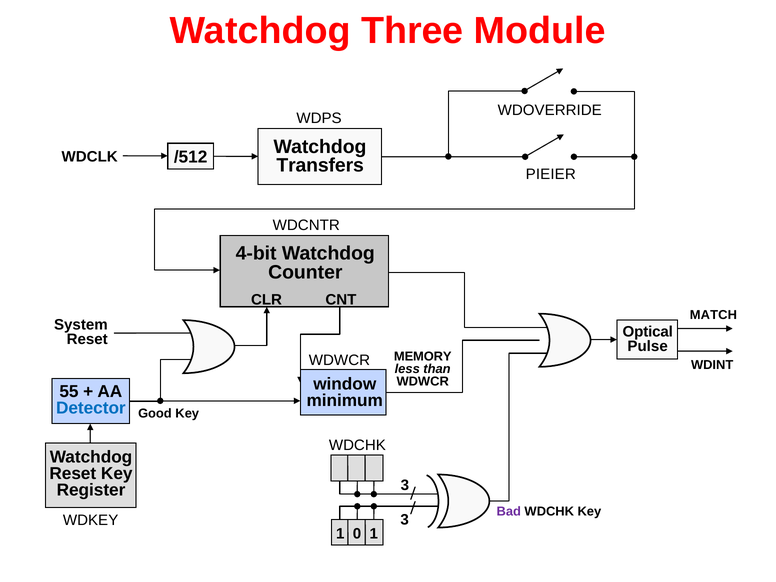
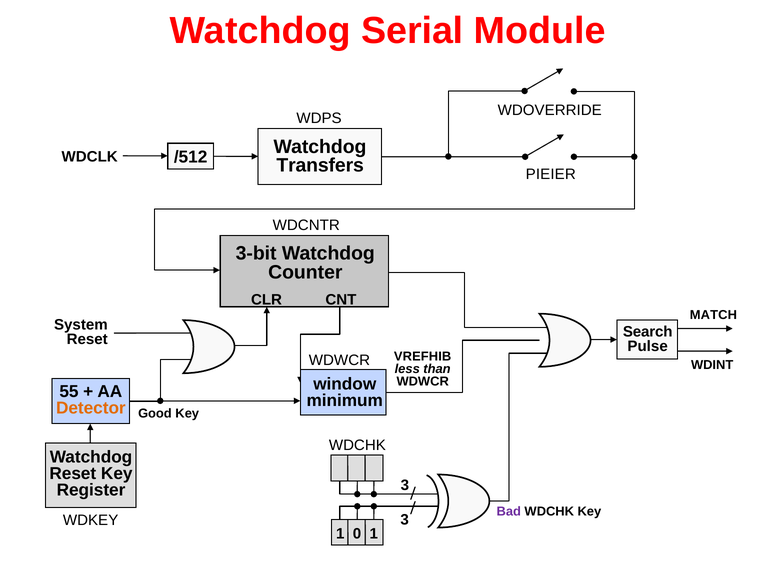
Three: Three -> Serial (412, 31)
4-bit: 4-bit -> 3-bit (256, 253)
Optical: Optical -> Search (648, 332)
MEMORY: MEMORY -> VREFHIB (423, 356)
Detector colour: blue -> orange (91, 408)
